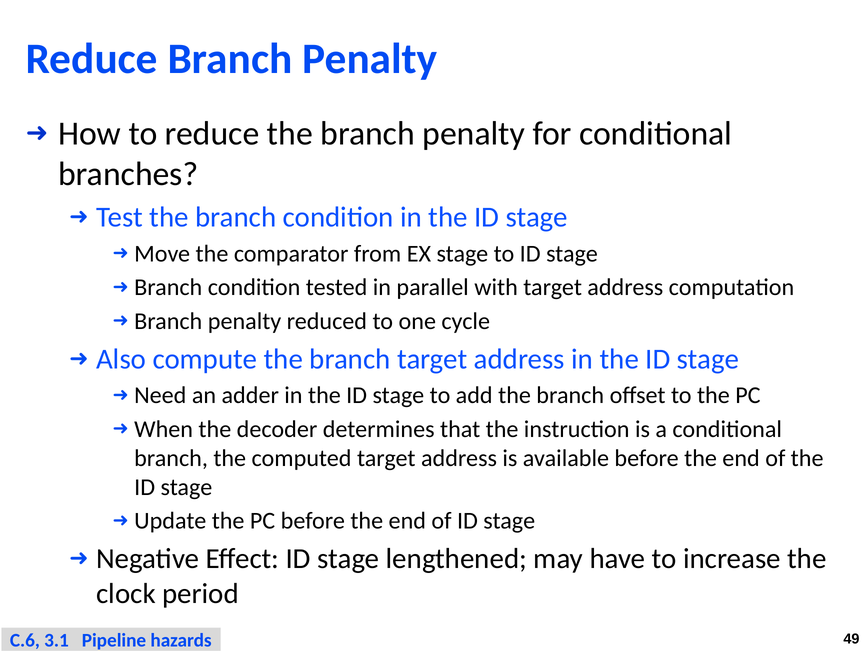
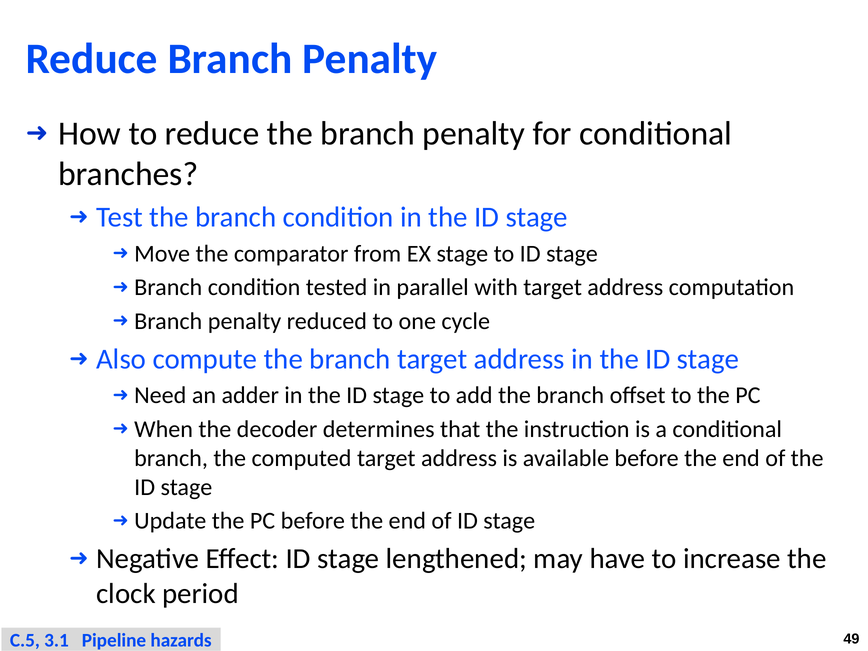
C.6: C.6 -> C.5 (25, 641)
